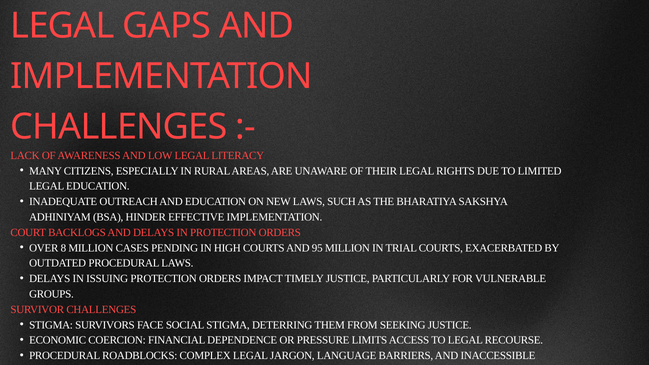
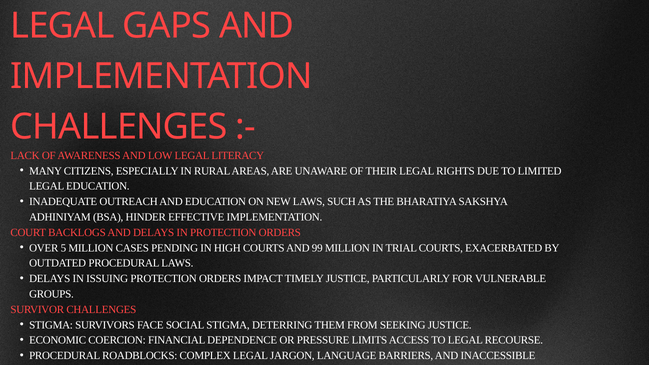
8: 8 -> 5 (63, 248)
95: 95 -> 99 (317, 248)
